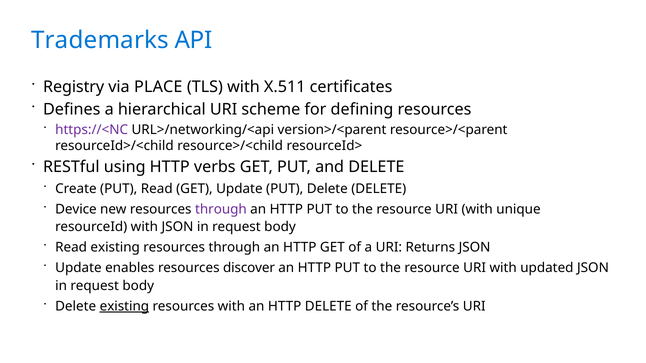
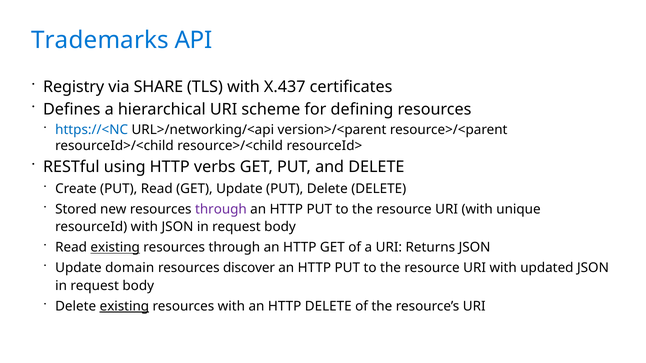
PLACE: PLACE -> SHARE (158, 87)
X.511: X.511 -> X.437 (285, 87)
https://<NC colour: purple -> blue (92, 130)
Device: Device -> Stored (76, 209)
existing underline: none -> present (115, 248)
enables: enables -> domain (130, 268)
